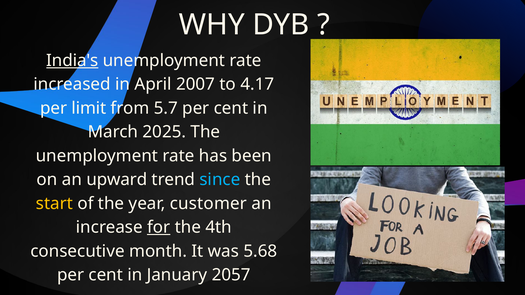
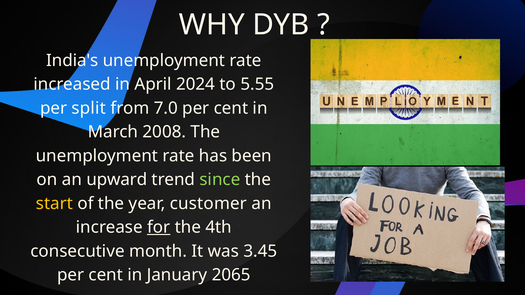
India's underline: present -> none (72, 61)
2007: 2007 -> 2024 (196, 84)
4.17: 4.17 -> 5.55 (257, 84)
limit: limit -> split (89, 108)
5.7: 5.7 -> 7.0 (166, 108)
2025: 2025 -> 2008 (164, 132)
since colour: light blue -> light green (220, 180)
5.68: 5.68 -> 3.45 (260, 251)
2057: 2057 -> 2065 (231, 275)
